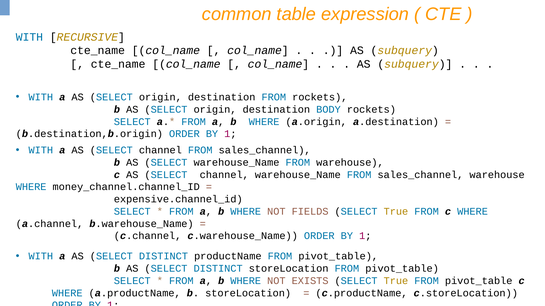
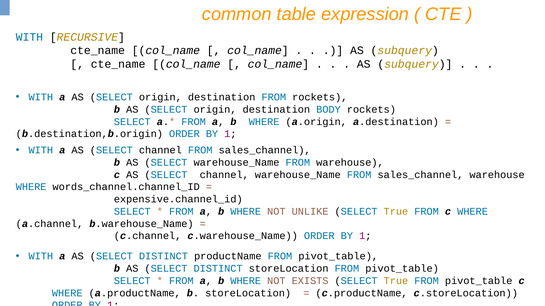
money_channel.channel_ID: money_channel.channel_ID -> words_channel.channel_ID (126, 187)
FIELDS: FIELDS -> UNLIKE (310, 212)
